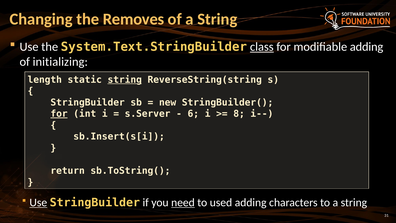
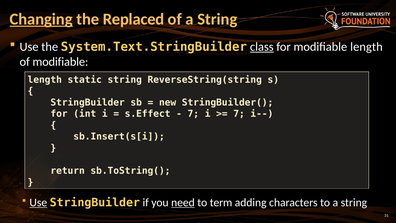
Changing underline: none -> present (41, 19)
Removes: Removes -> Replaced (134, 19)
modifiable adding: adding -> length (366, 47)
of initializing: initializing -> modifiable (60, 62)
string underline: present -> none (125, 80)
for underline: present -> none (59, 114)
s.Server: s.Server -> s.Effect (148, 114)
6: 6 -> 7 (193, 114)
8: 8 -> 7 (239, 114)
used: used -> term (221, 202)
